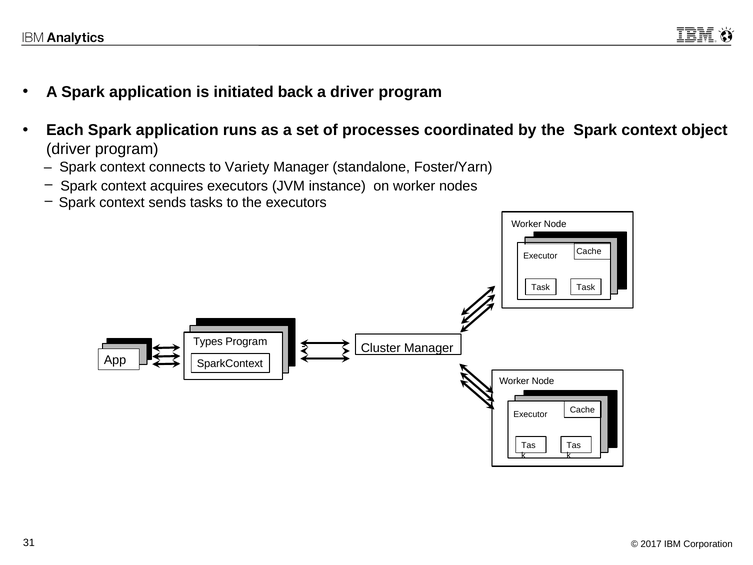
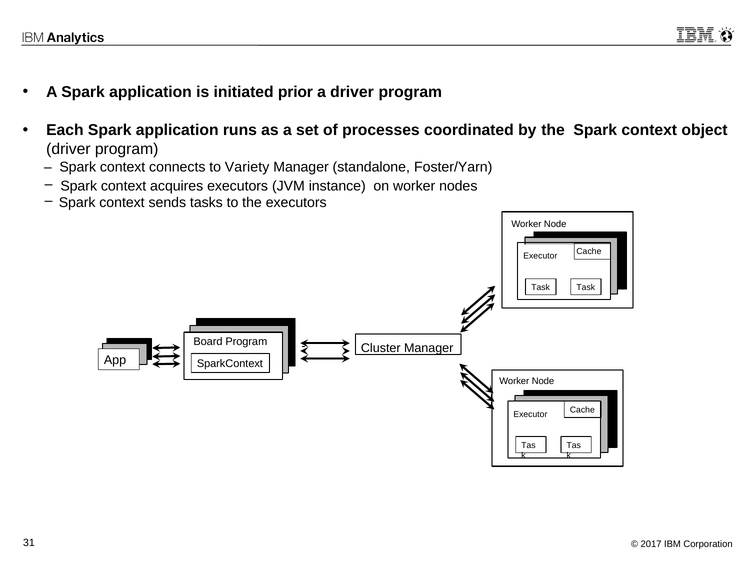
back: back -> prior (295, 92)
Types: Types -> Board (208, 342)
